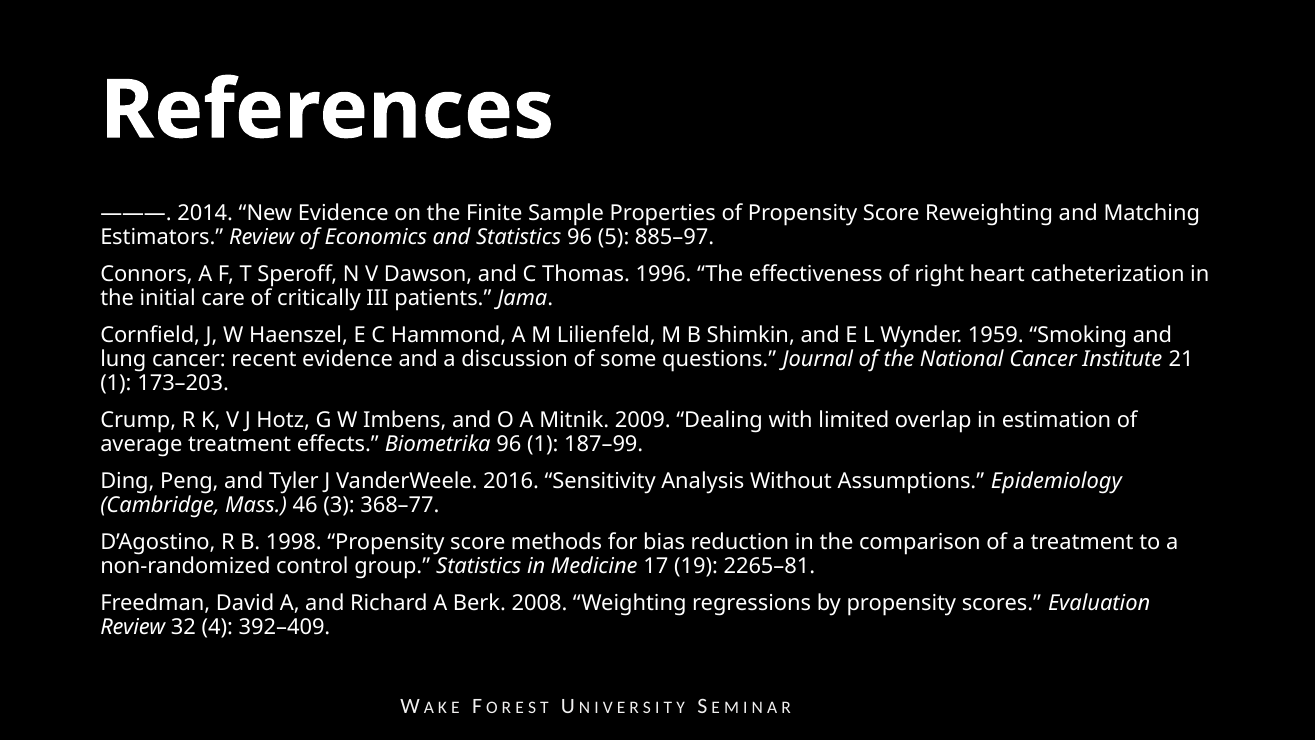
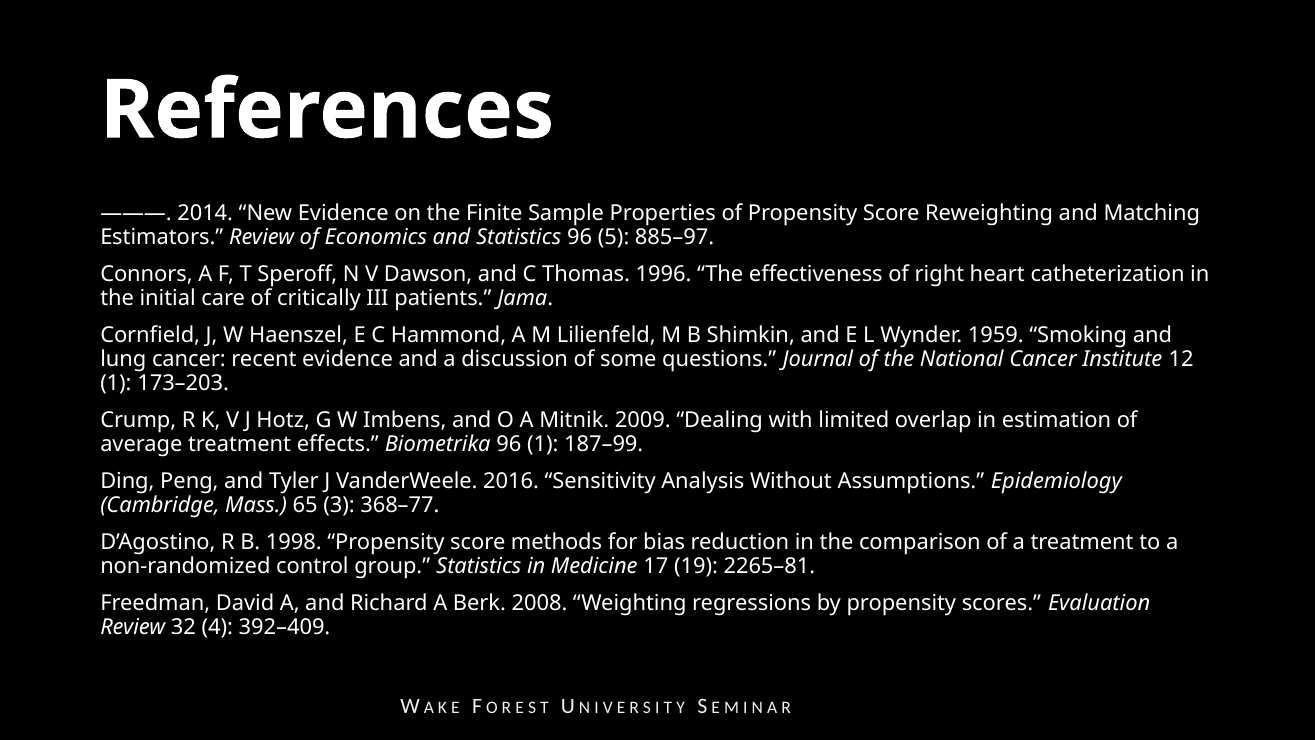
21: 21 -> 12 (1181, 359)
46: 46 -> 65 (305, 505)
